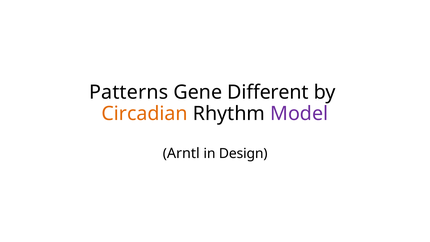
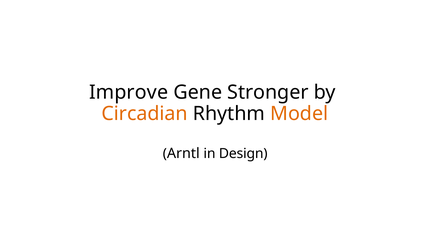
Patterns: Patterns -> Improve (129, 92)
Different: Different -> Stronger (268, 92)
Model colour: purple -> orange (299, 114)
